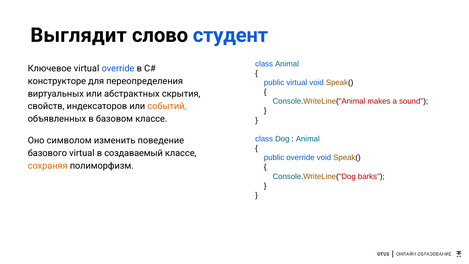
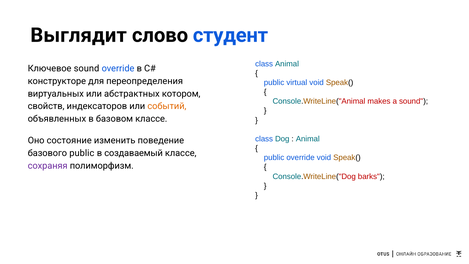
Ключевое virtual: virtual -> sound (87, 68)
скрытия: скрытия -> котором (181, 94)
символом: символом -> состояние (69, 140)
базового virtual: virtual -> public (82, 153)
сохраняя colour: orange -> purple (48, 166)
